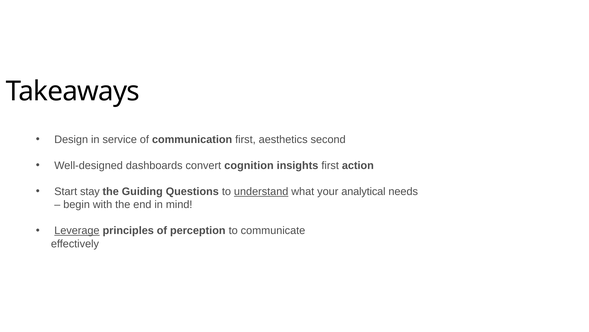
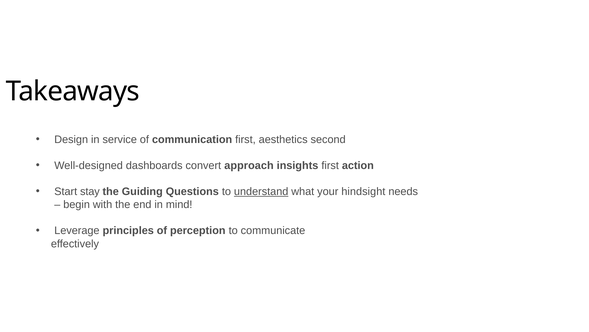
cognition: cognition -> approach (249, 165)
analytical: analytical -> hindsight (363, 191)
Leverage underline: present -> none (77, 230)
